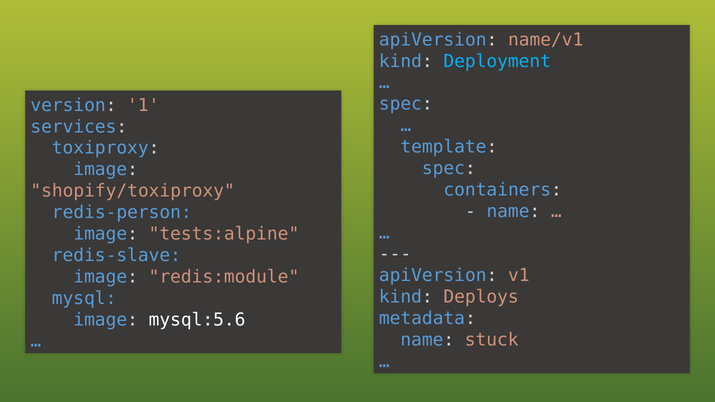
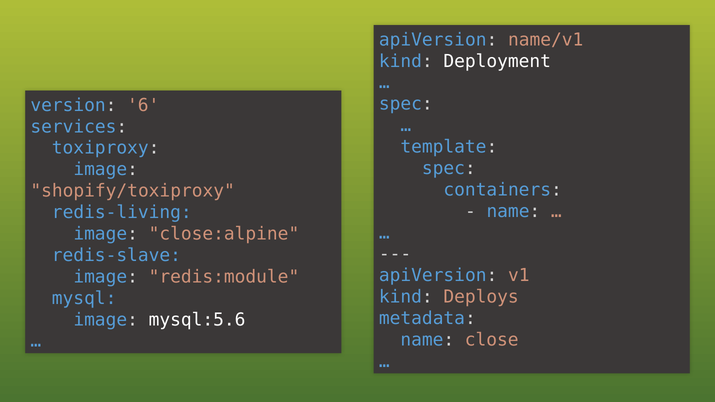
Deployment colour: light blue -> white (497, 61)
1: 1 -> 6 (143, 105)
redis-person: redis-person -> redis-living (122, 213)
tests:alpine: tests:alpine -> close:alpine (224, 234)
stuck: stuck -> close (492, 340)
